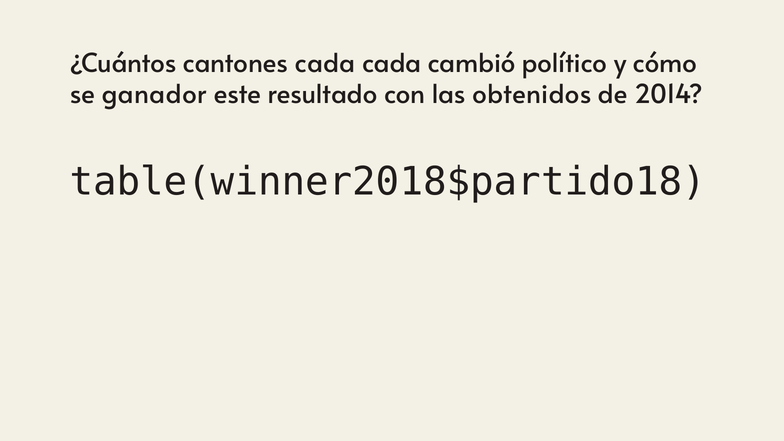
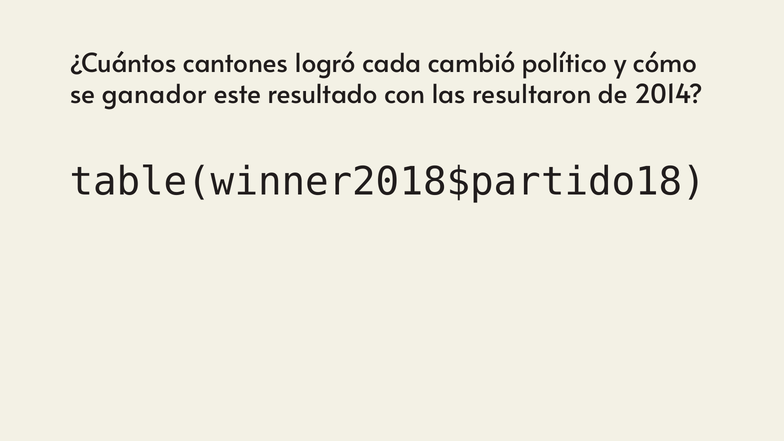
cantones cada: cada -> logró (325, 64)
obtenidos: obtenidos -> resultaron (532, 95)
